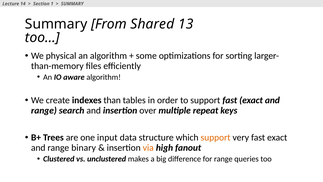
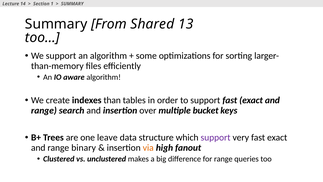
We physical: physical -> support (61, 56)
repeat: repeat -> bucket (206, 110)
input: input -> leave (107, 137)
support colour: orange -> purple (216, 137)
